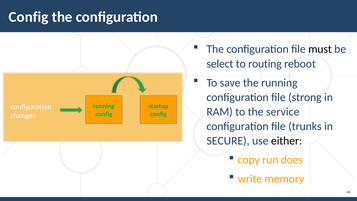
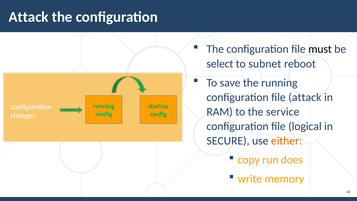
Config: Config -> Attack (29, 17)
routing: routing -> subnet (265, 64)
file strong: strong -> attack (305, 97)
trunks: trunks -> logical (305, 126)
either colour: black -> orange (287, 141)
